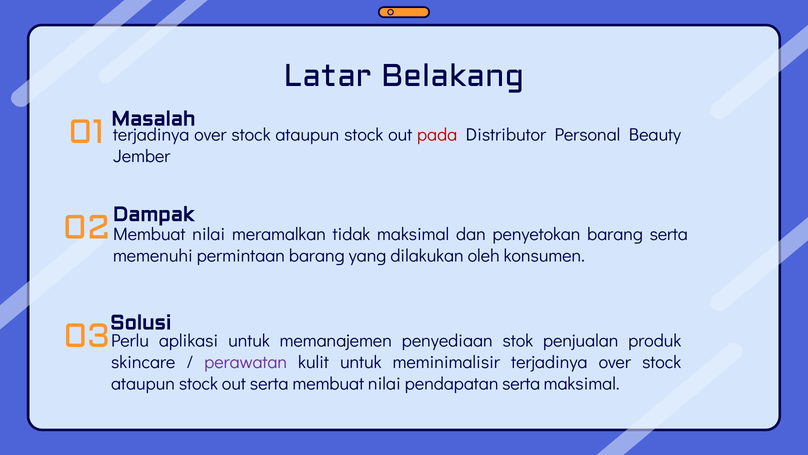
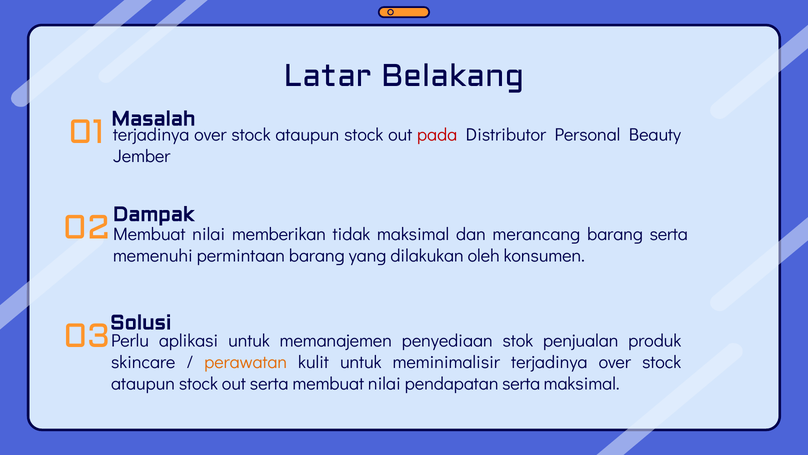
meramalkan: meramalkan -> memberikan (279, 234)
penyetokan: penyetokan -> merancang (536, 234)
perawatan colour: purple -> orange (246, 362)
